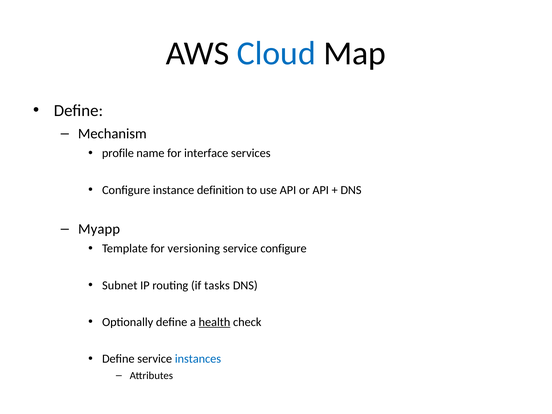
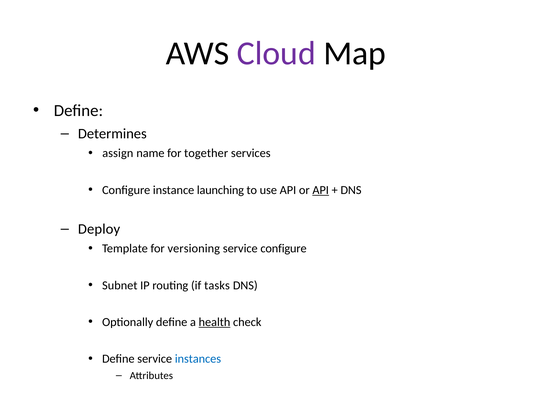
Cloud colour: blue -> purple (276, 53)
Mechanism: Mechanism -> Determines (112, 134)
profile: profile -> assign (118, 153)
interface: interface -> together (206, 153)
definition: definition -> launching (220, 190)
API underline: none -> present (321, 190)
Myapp: Myapp -> Deploy (99, 229)
